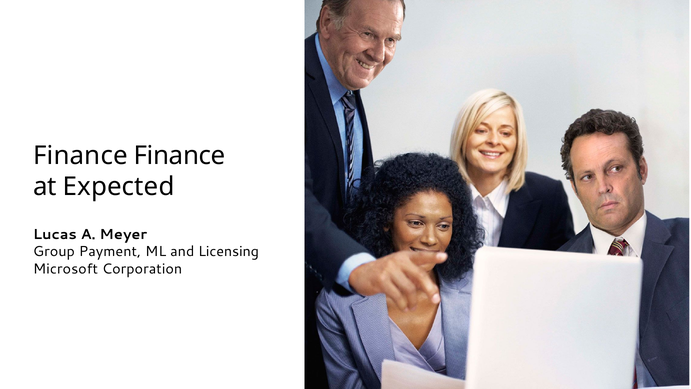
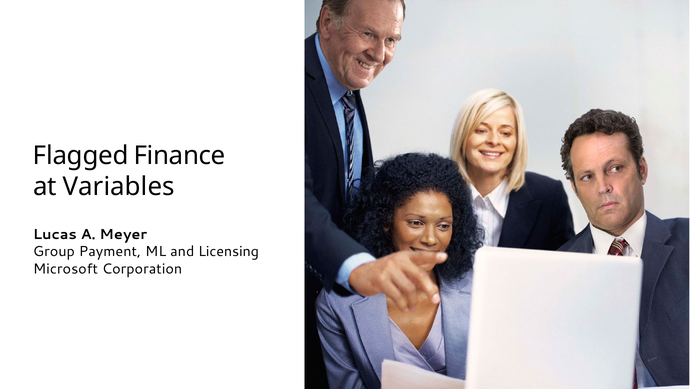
Finance: Finance -> Flagged (81, 155)
Expected: Expected -> Variables (119, 187)
